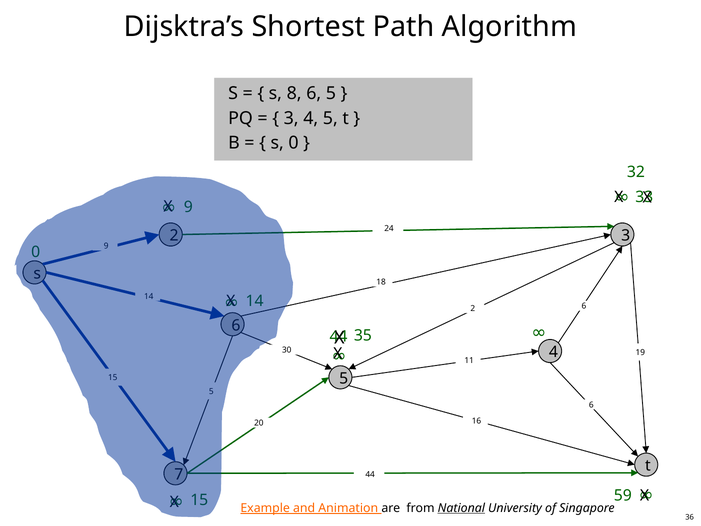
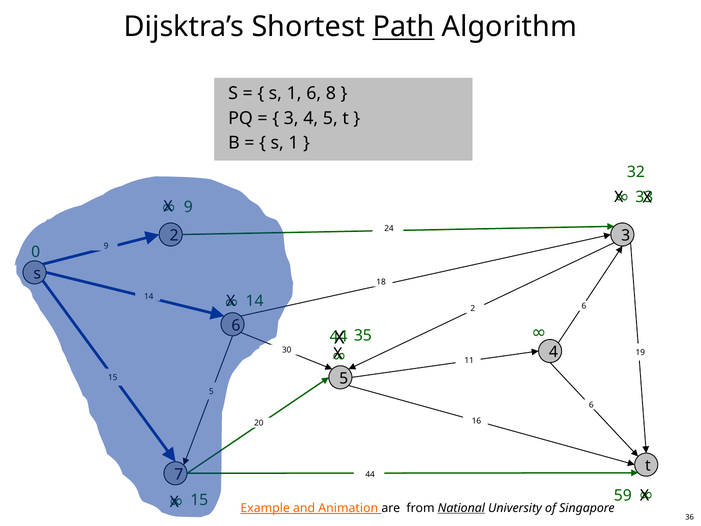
Path underline: none -> present (404, 27)
8: 8 -> 1 (294, 93)
6 5: 5 -> 8 (331, 93)
0: 0 -> 1 (294, 143)
